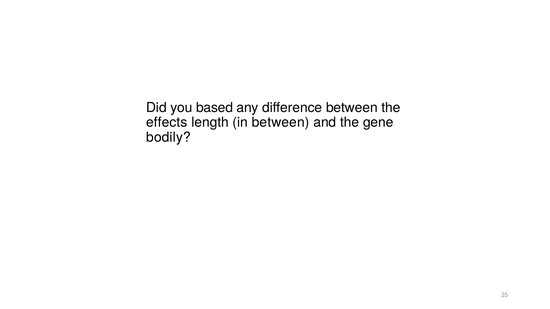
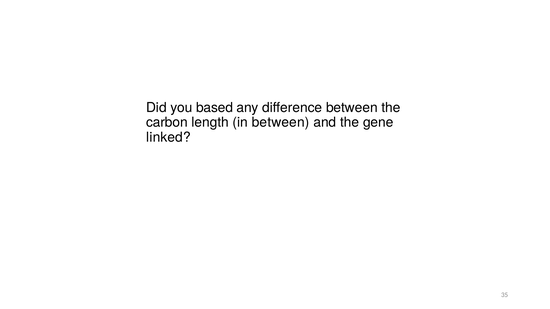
effects: effects -> carbon (167, 123)
bodily: bodily -> linked (168, 137)
